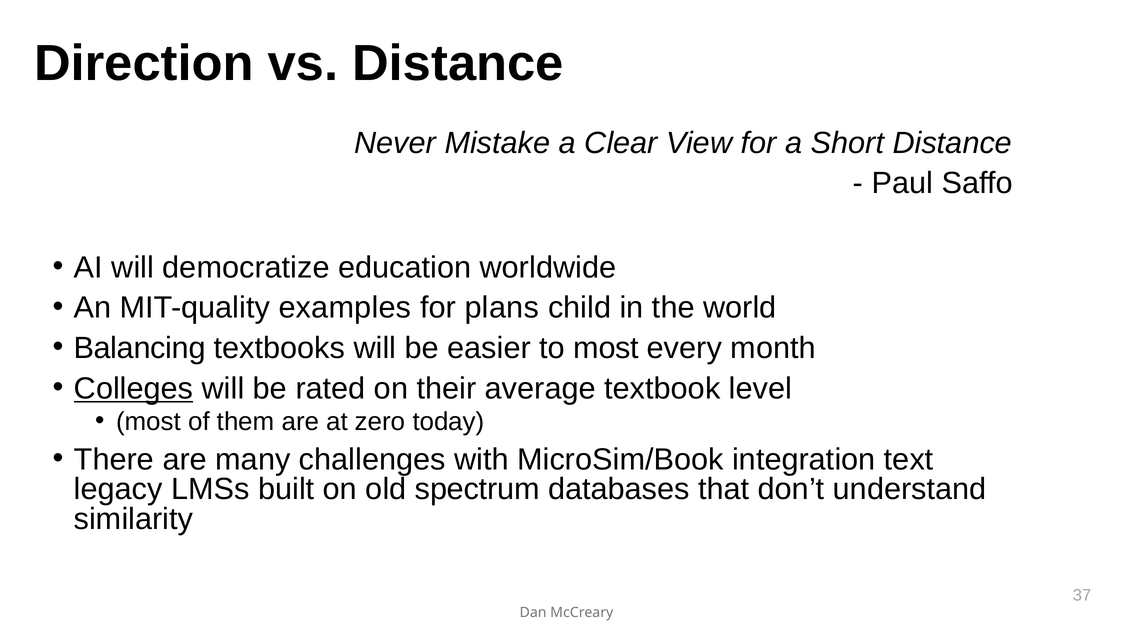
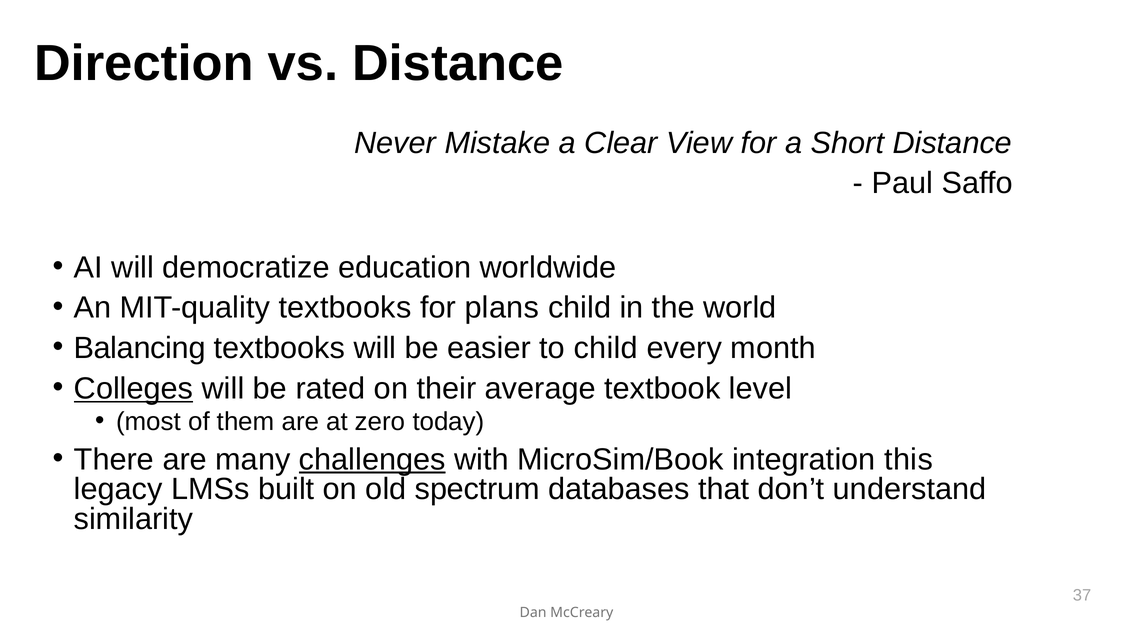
MIT-quality examples: examples -> textbooks (345, 308)
to most: most -> child (606, 348)
challenges underline: none -> present (372, 460)
text: text -> this (909, 460)
